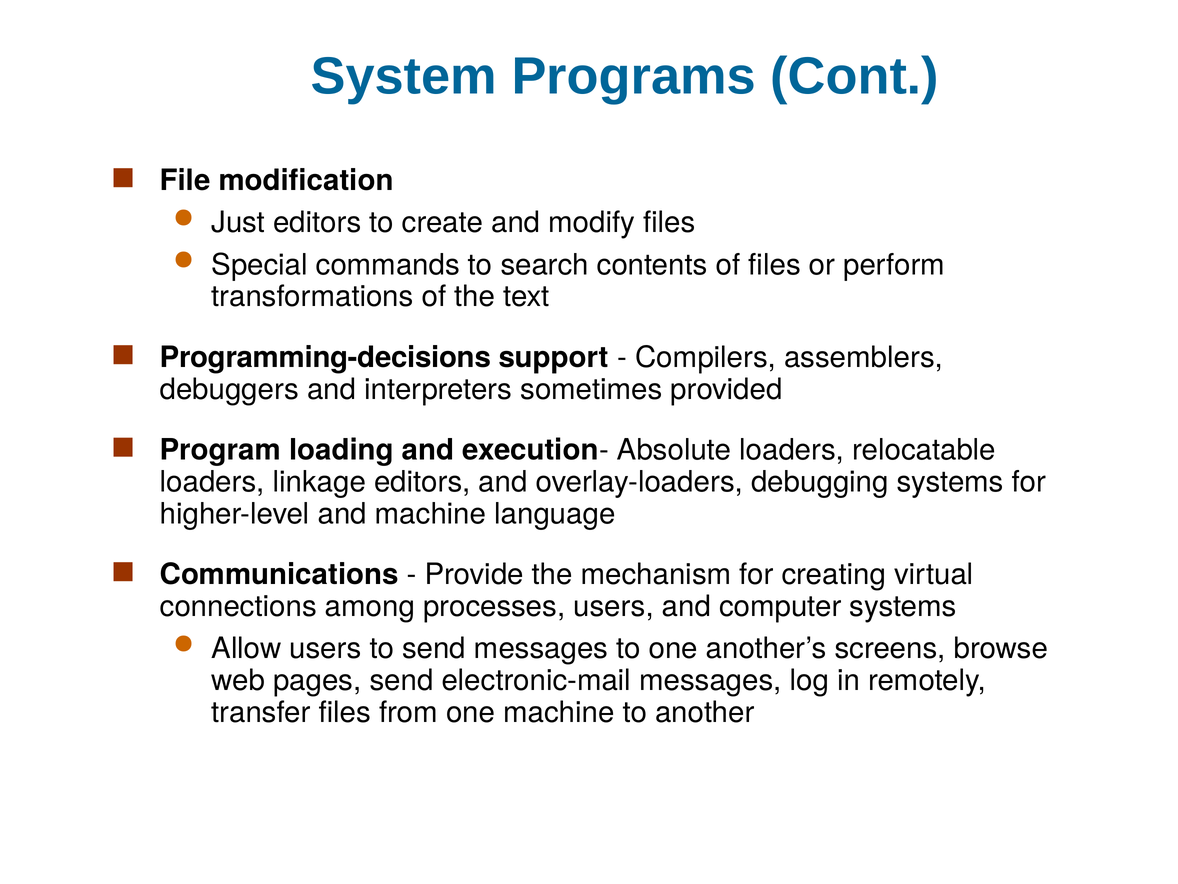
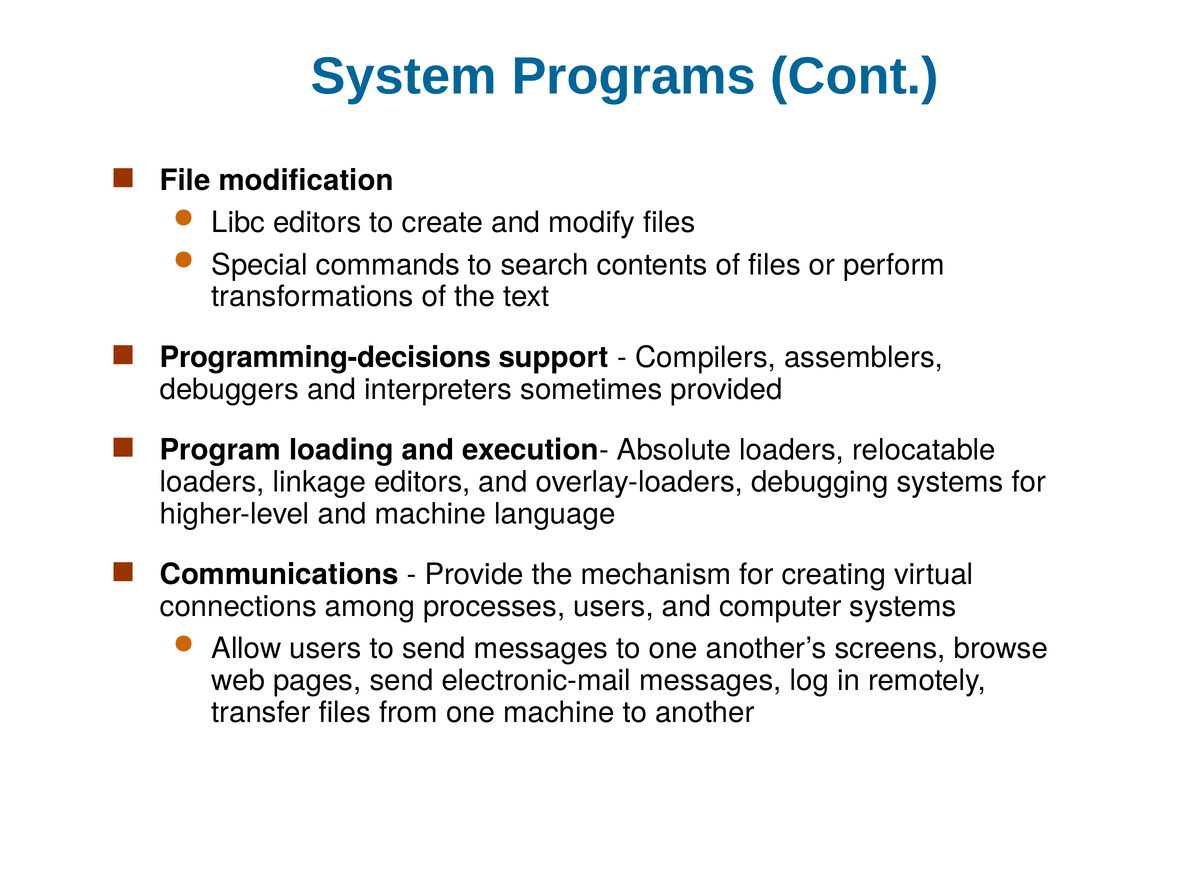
Just: Just -> Libc (238, 223)
